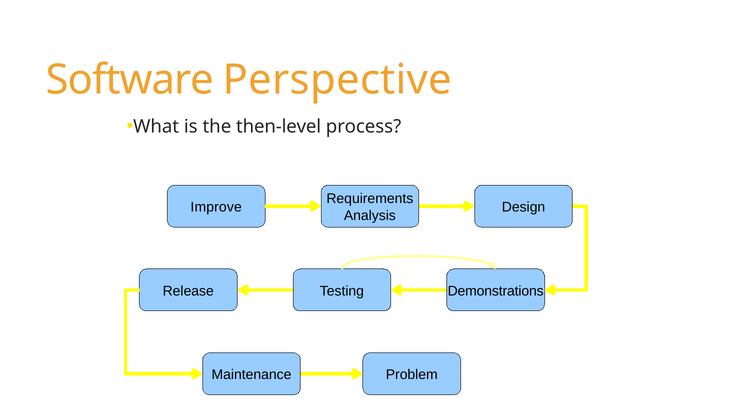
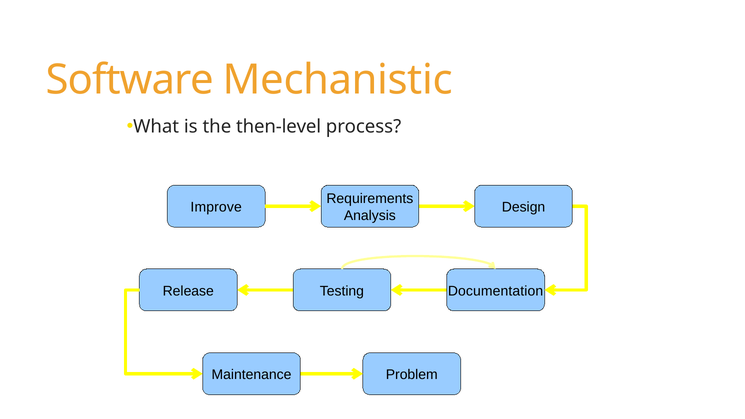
Perspective: Perspective -> Mechanistic (338, 80)
Demonstrations: Demonstrations -> Documentation (496, 291)
